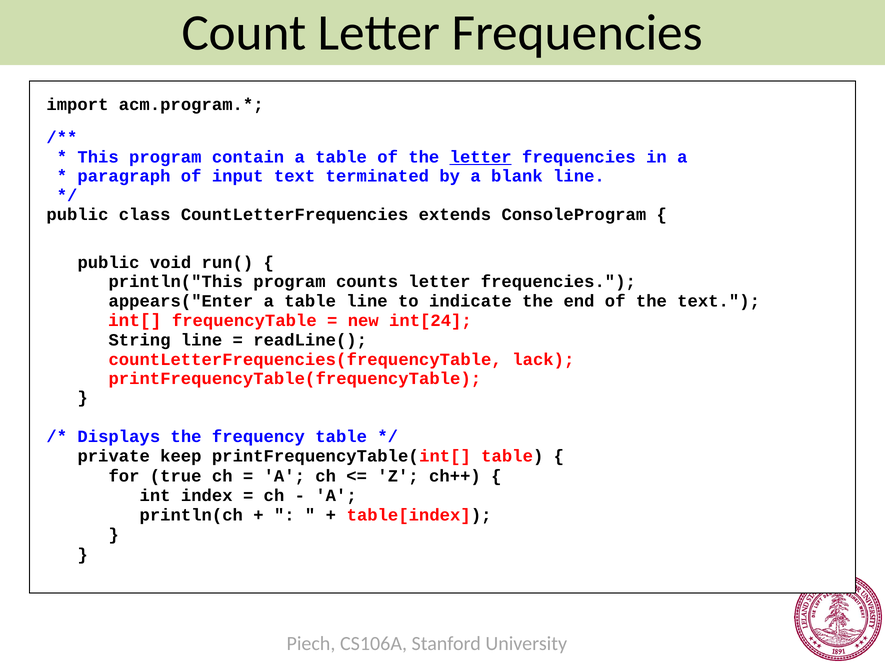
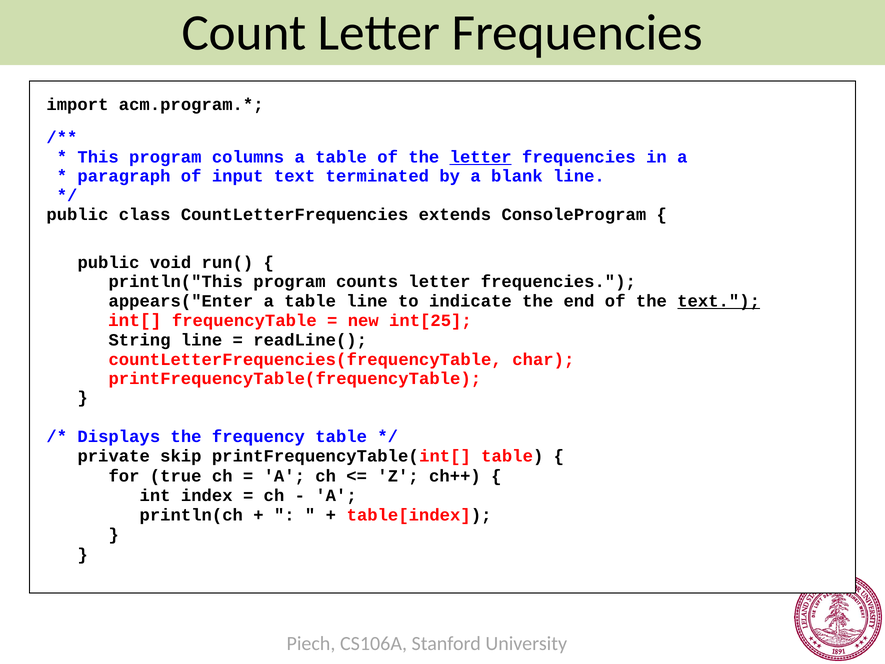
contain: contain -> columns (248, 157)
text underline: none -> present (719, 301)
int[24: int[24 -> int[25 (430, 321)
lack: lack -> char (543, 359)
keep: keep -> skip (181, 456)
